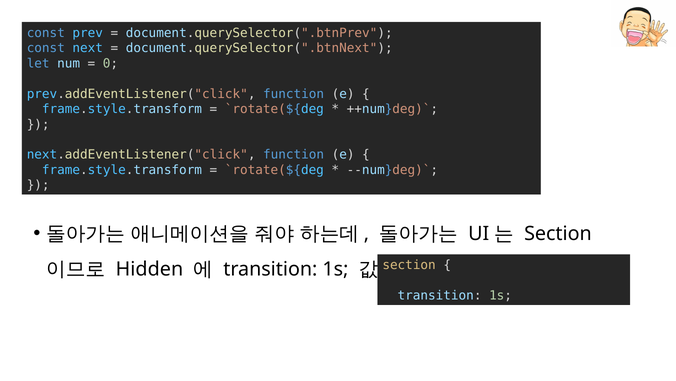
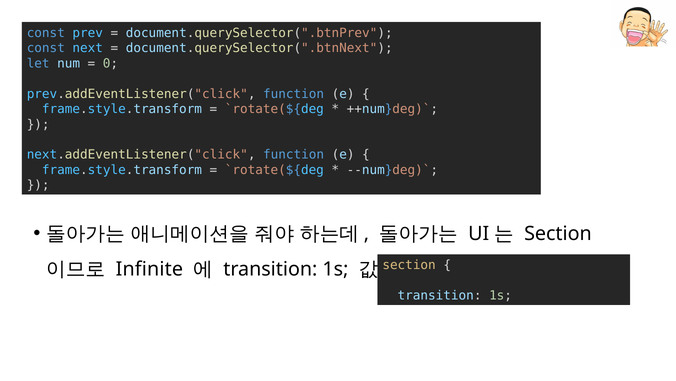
Hidden: Hidden -> Infinite (149, 269)
